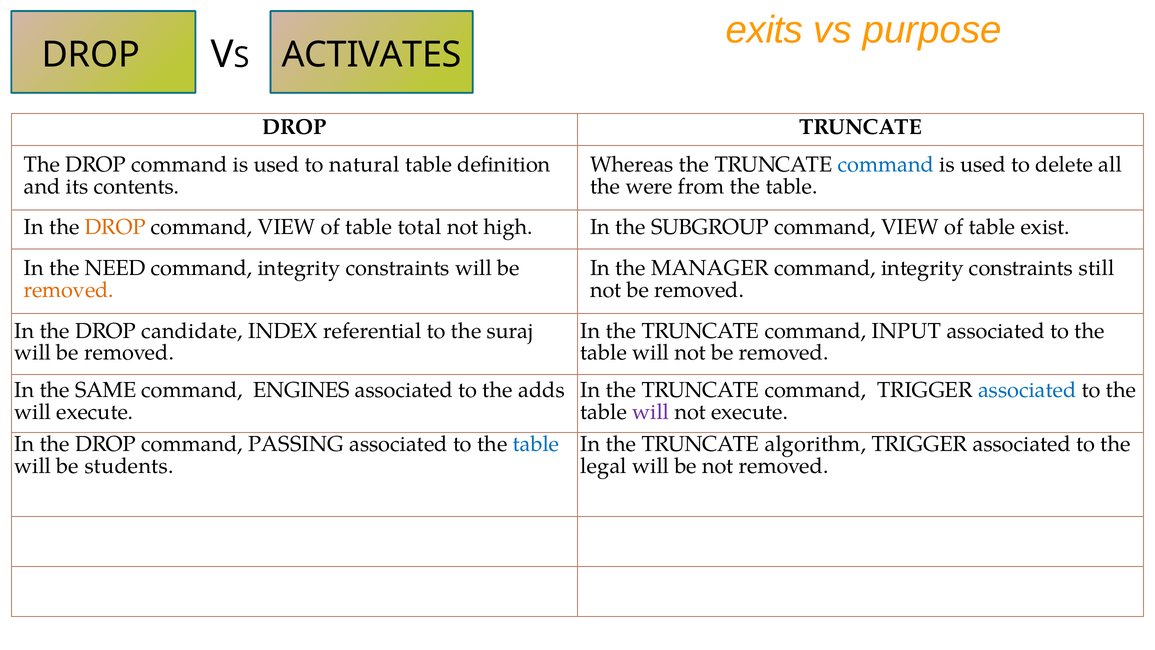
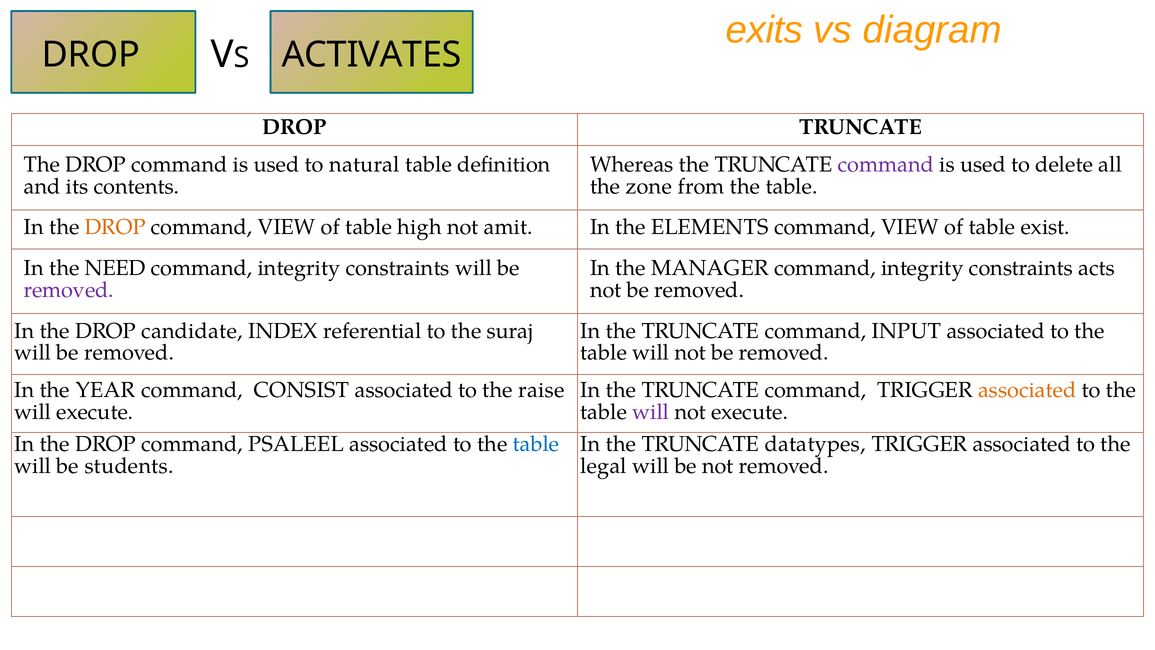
purpose: purpose -> diagram (932, 30)
command colour: blue -> purple (886, 165)
were: were -> zone (649, 186)
total: total -> high (420, 227)
high: high -> amit (508, 227)
SUBGROUP: SUBGROUP -> ELEMENTS (710, 227)
still: still -> acts (1097, 268)
removed colour: orange -> purple (69, 290)
SAME: SAME -> YEAR (105, 390)
ENGINES: ENGINES -> CONSIST (301, 390)
adds: adds -> raise (541, 390)
associated colour: blue -> orange (1027, 390)
PASSING: PASSING -> PSALEEL (296, 444)
algorithm: algorithm -> datatypes (815, 444)
